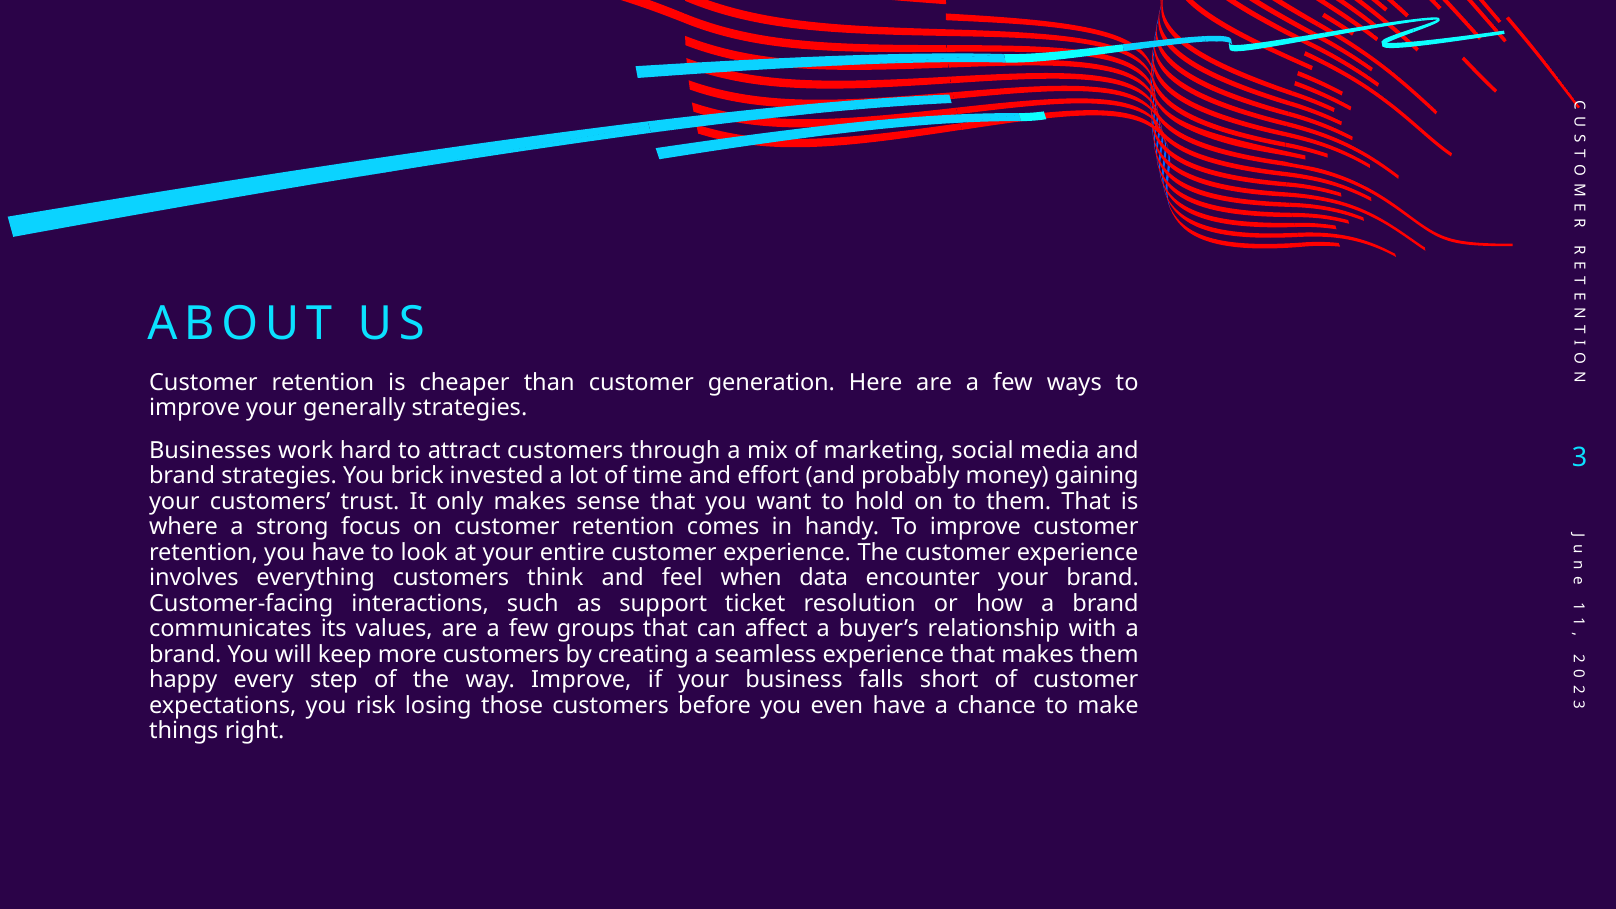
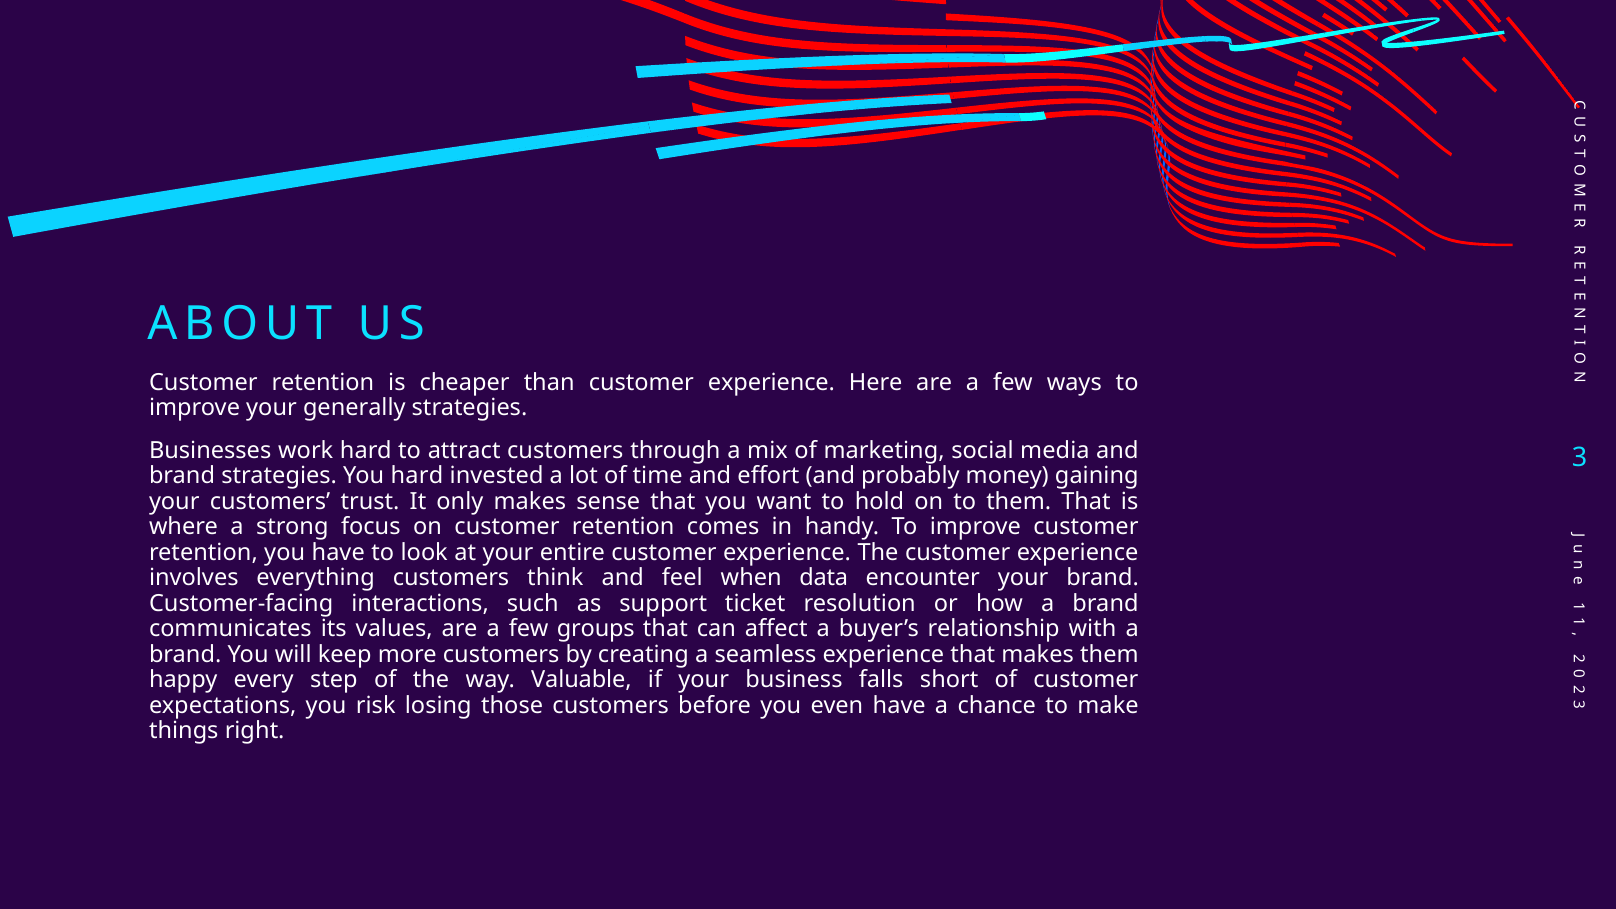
than customer generation: generation -> experience (771, 383)
You brick: brick -> hard (417, 476)
way Improve: Improve -> Valuable (581, 680)
